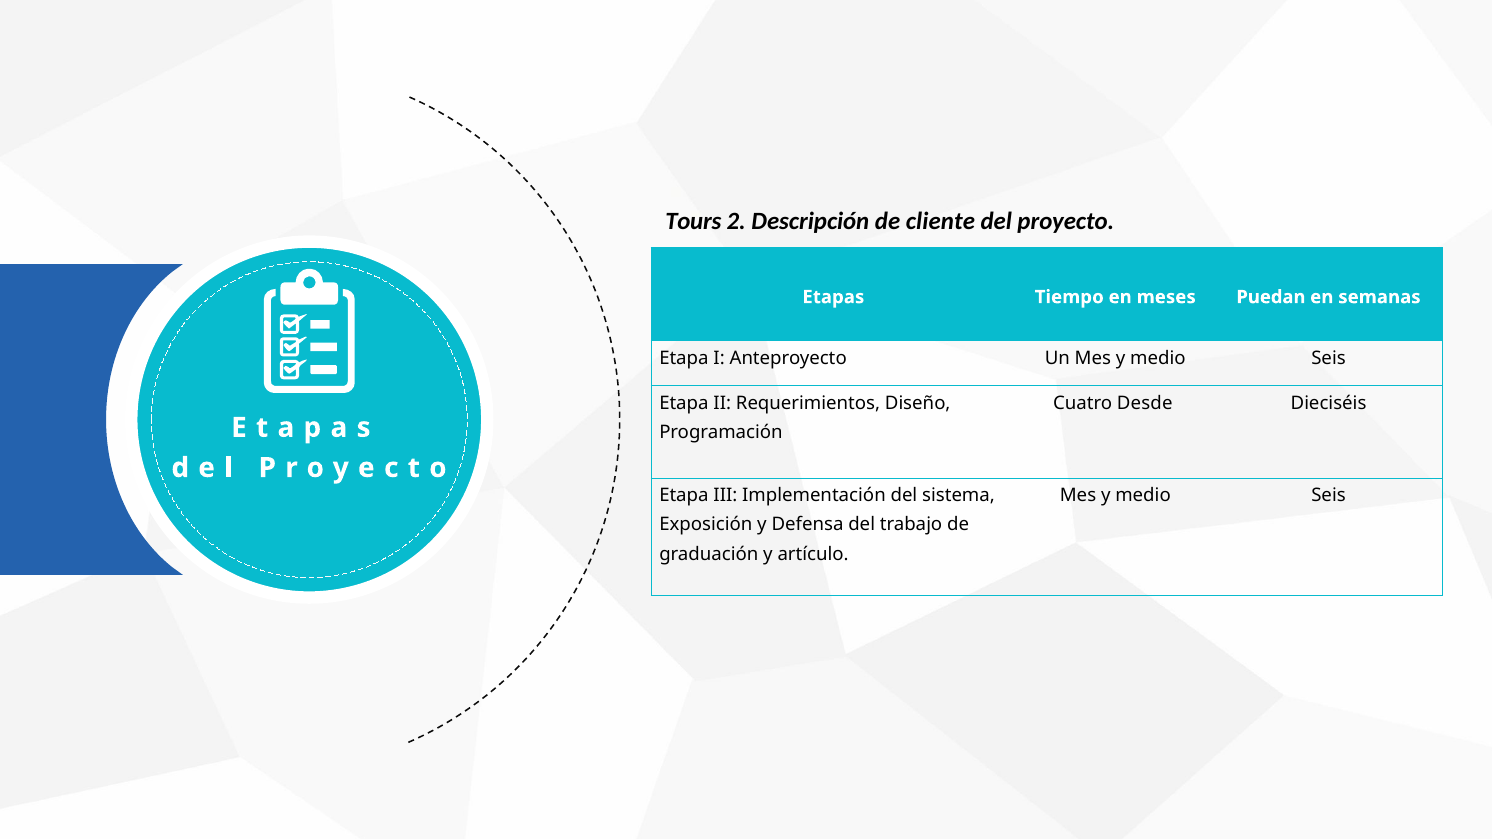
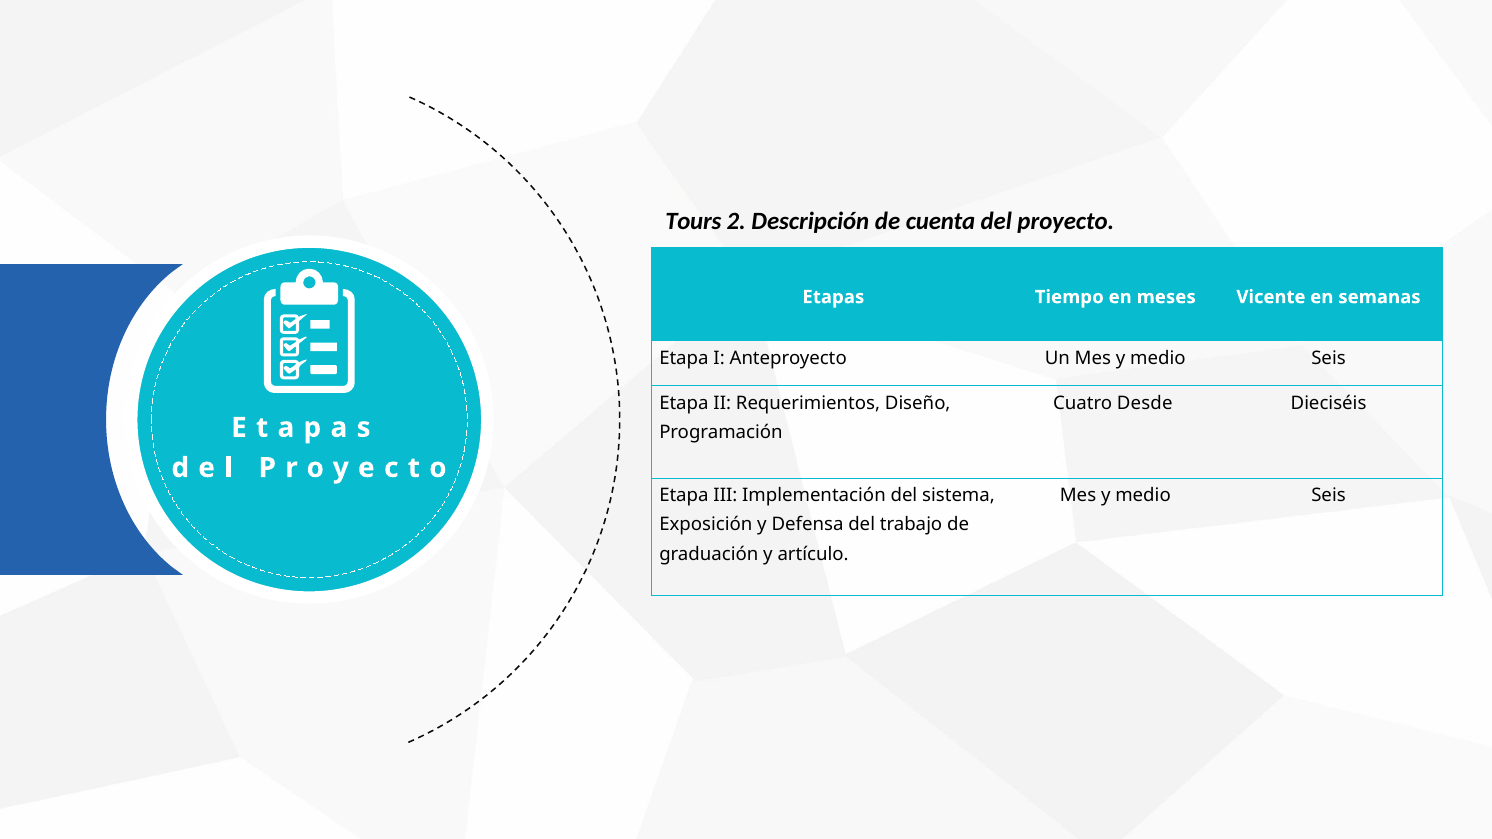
cliente: cliente -> cuenta (941, 222)
Puedan: Puedan -> Vicente (1271, 297)
